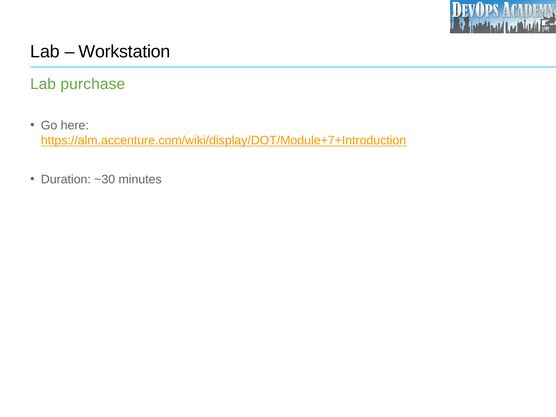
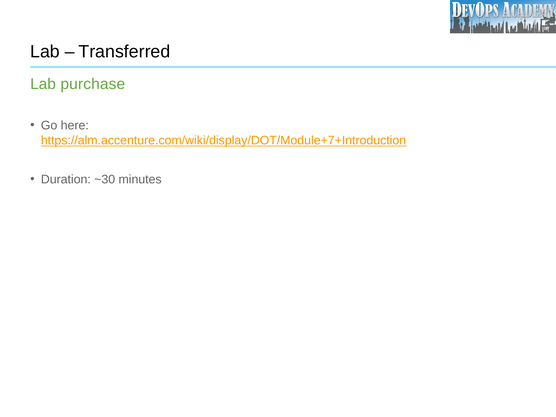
Workstation: Workstation -> Transferred (124, 52)
